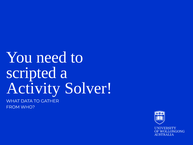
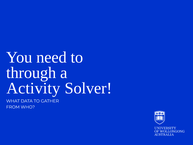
scripted: scripted -> through (31, 73)
